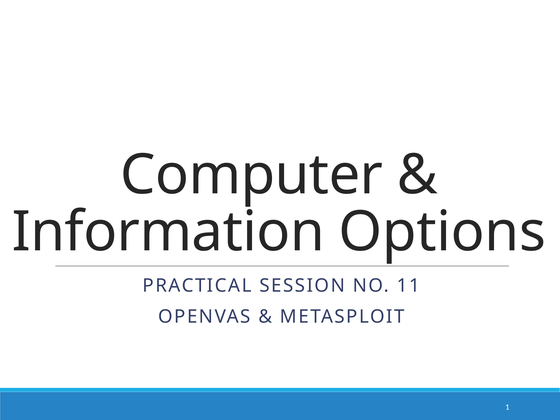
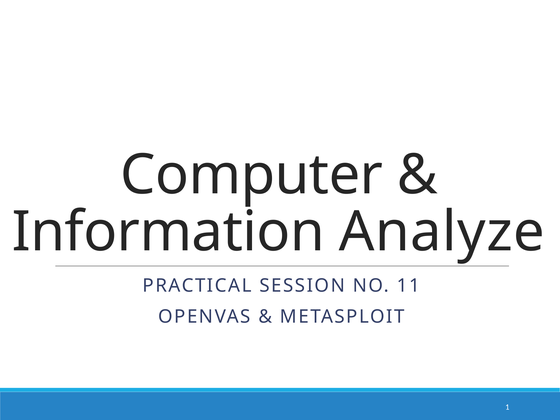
Options: Options -> Analyze (442, 232)
